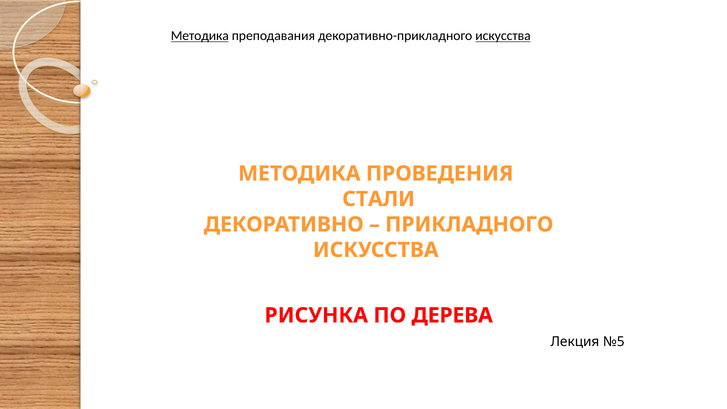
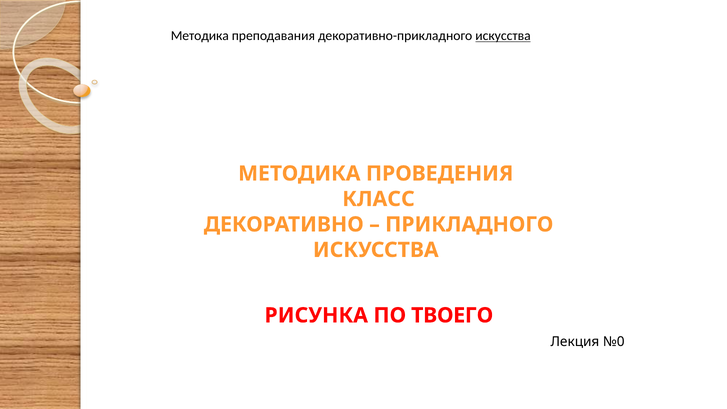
Методика underline: present -> none (200, 36)
СТАЛИ: СТАЛИ -> КЛАСС (378, 199)
ДЕРЕВА: ДЕРЕВА -> ТВОЕГО (452, 315)
№5: №5 -> №0 (614, 342)
